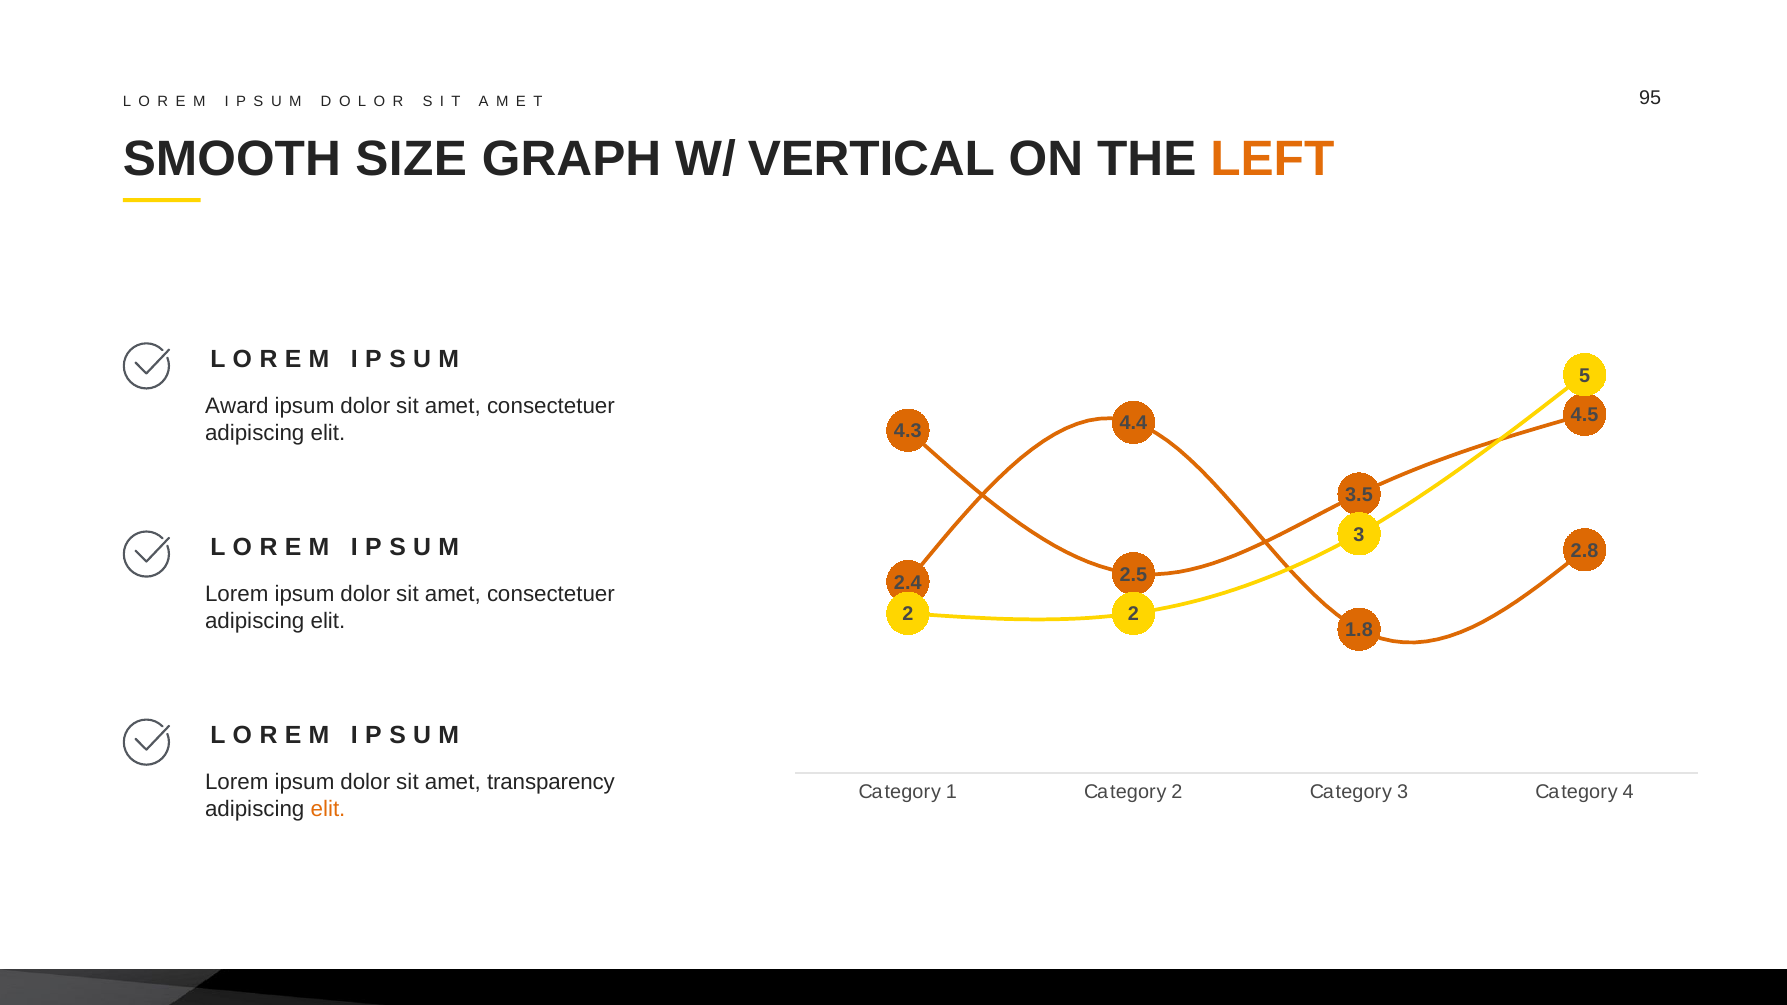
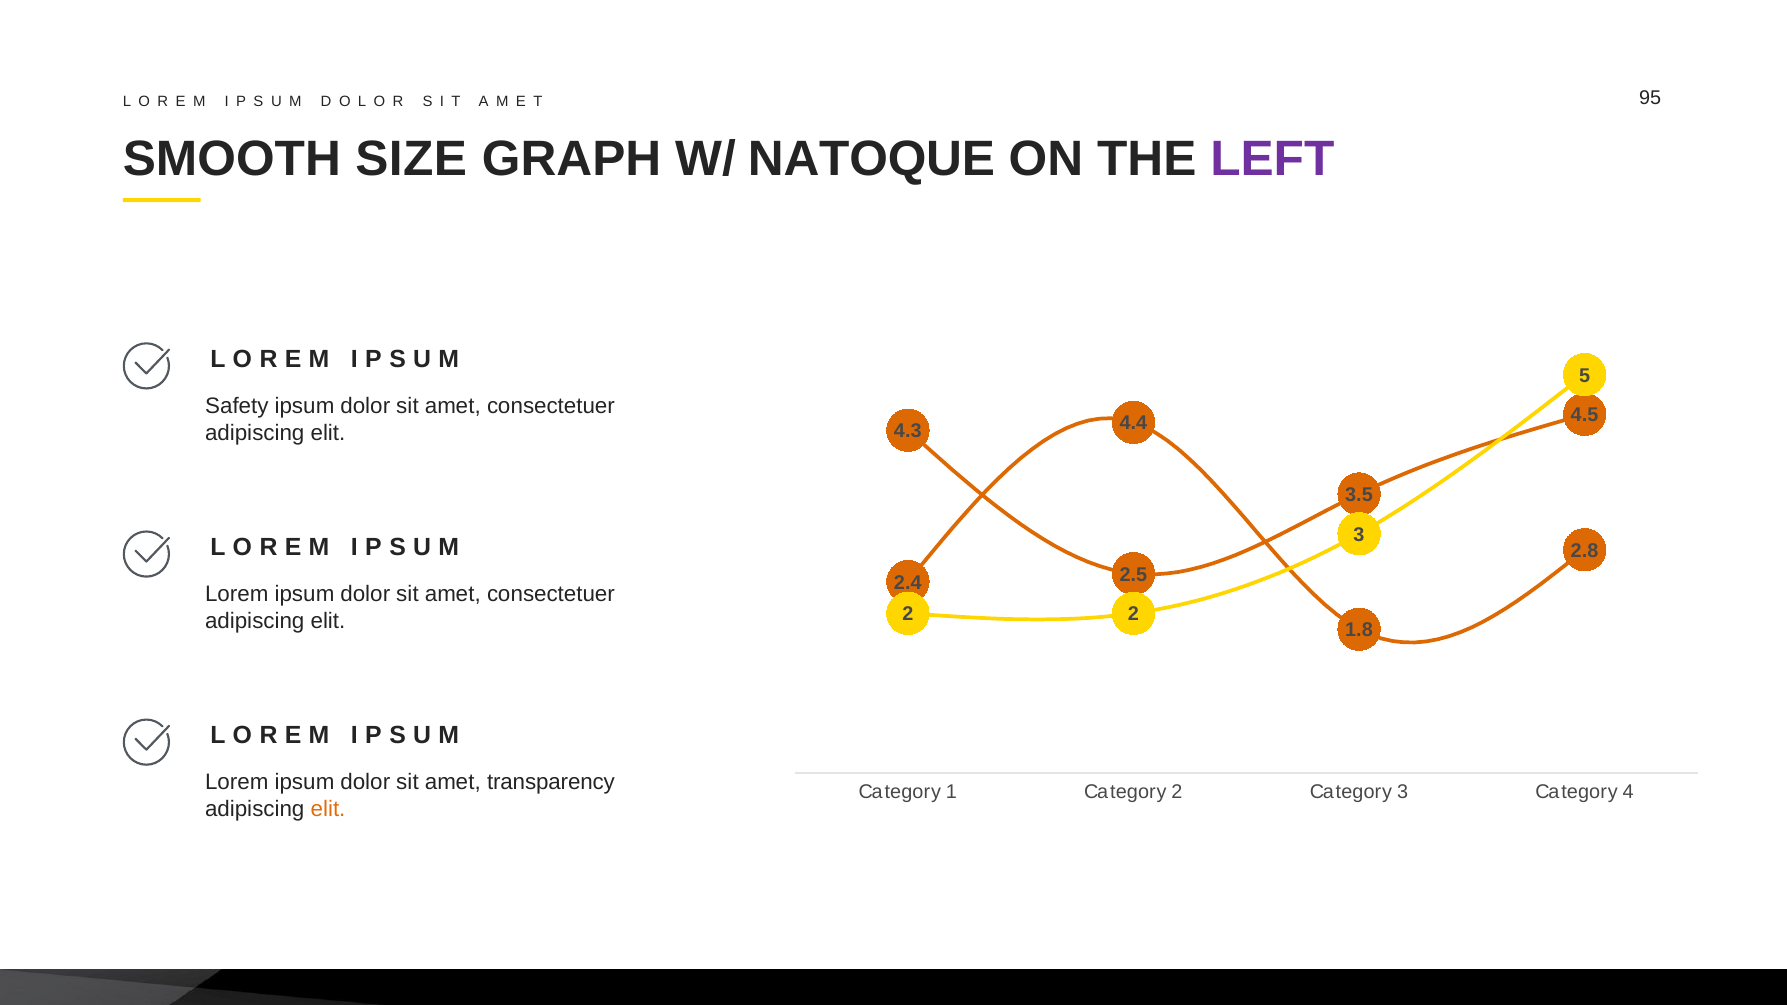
VERTICAL: VERTICAL -> NATOQUE (871, 159)
LEFT colour: orange -> purple (1272, 159)
Award: Award -> Safety (237, 407)
